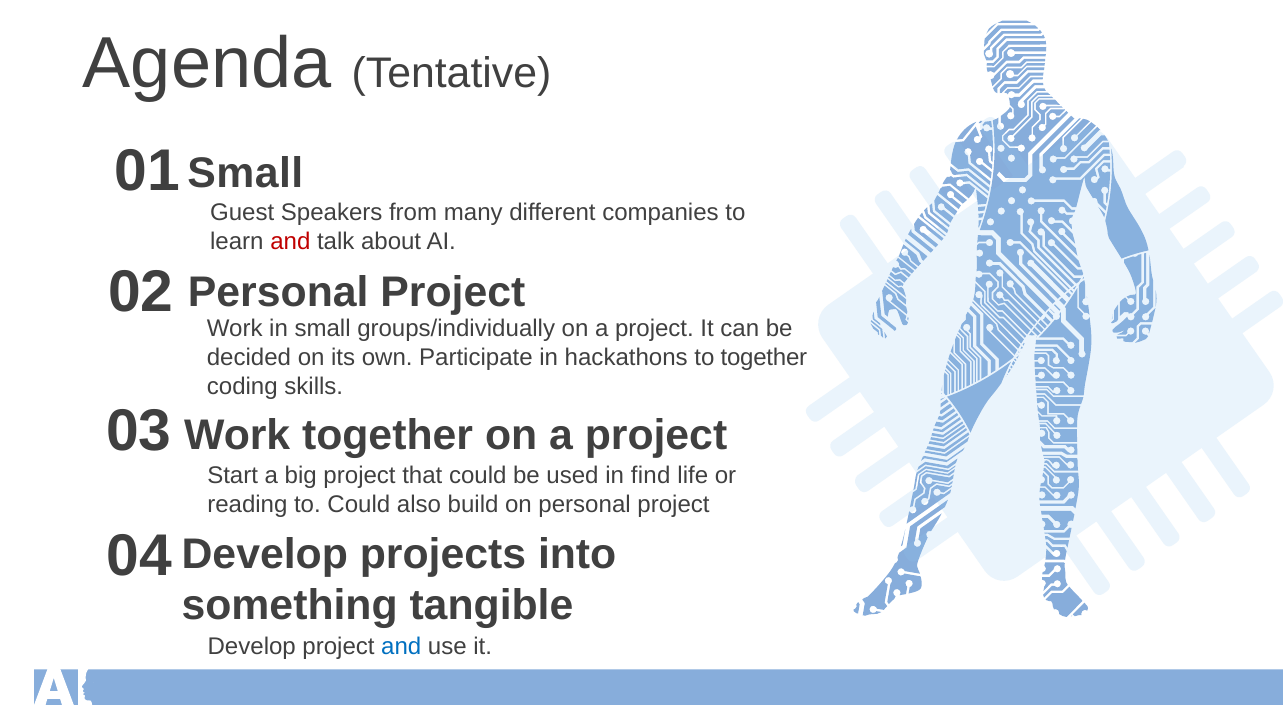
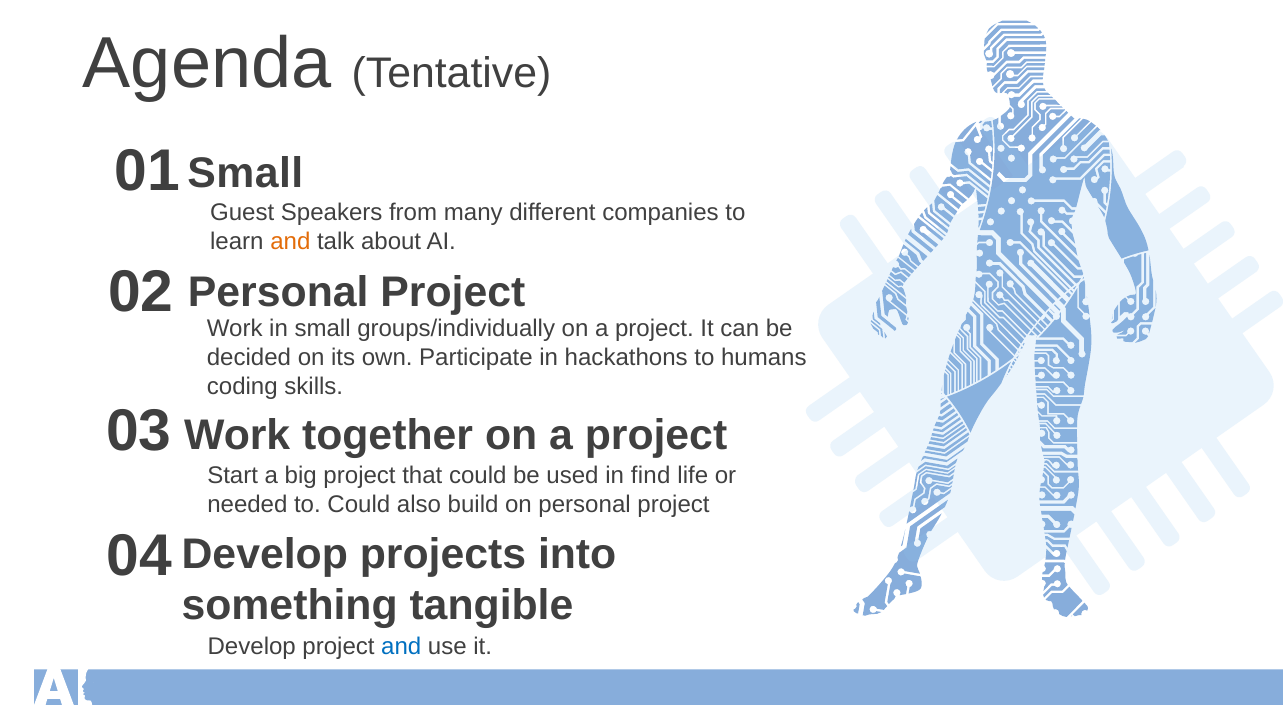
and colour: red -> orange (290, 241)
to together: together -> humans (764, 357)
reading: reading -> needed (247, 504)
